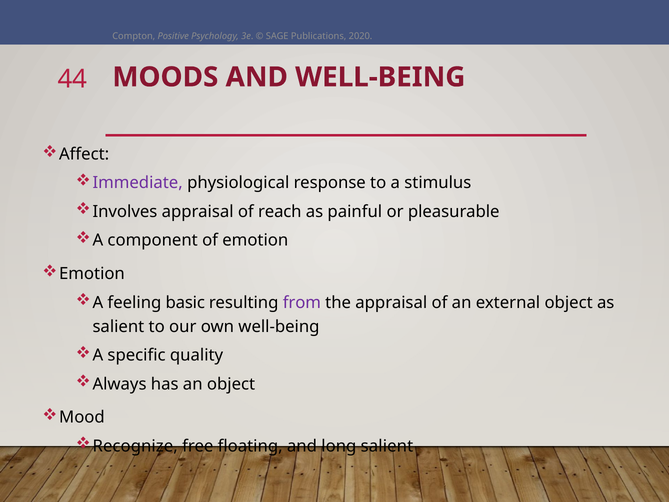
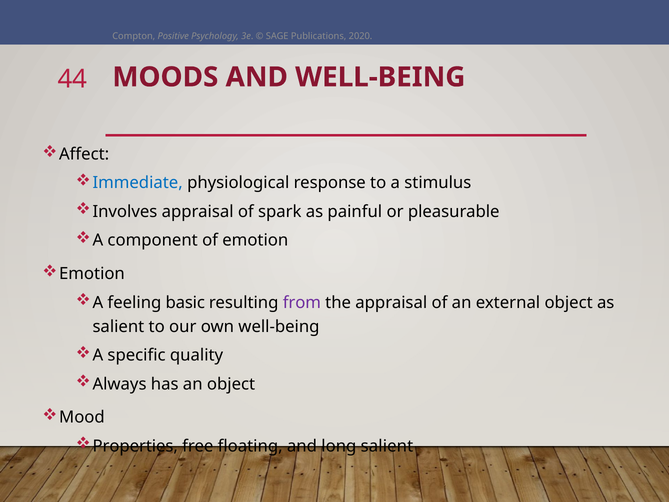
Immediate colour: purple -> blue (138, 183)
reach: reach -> spark (280, 212)
Recognize: Recognize -> Properties (135, 446)
